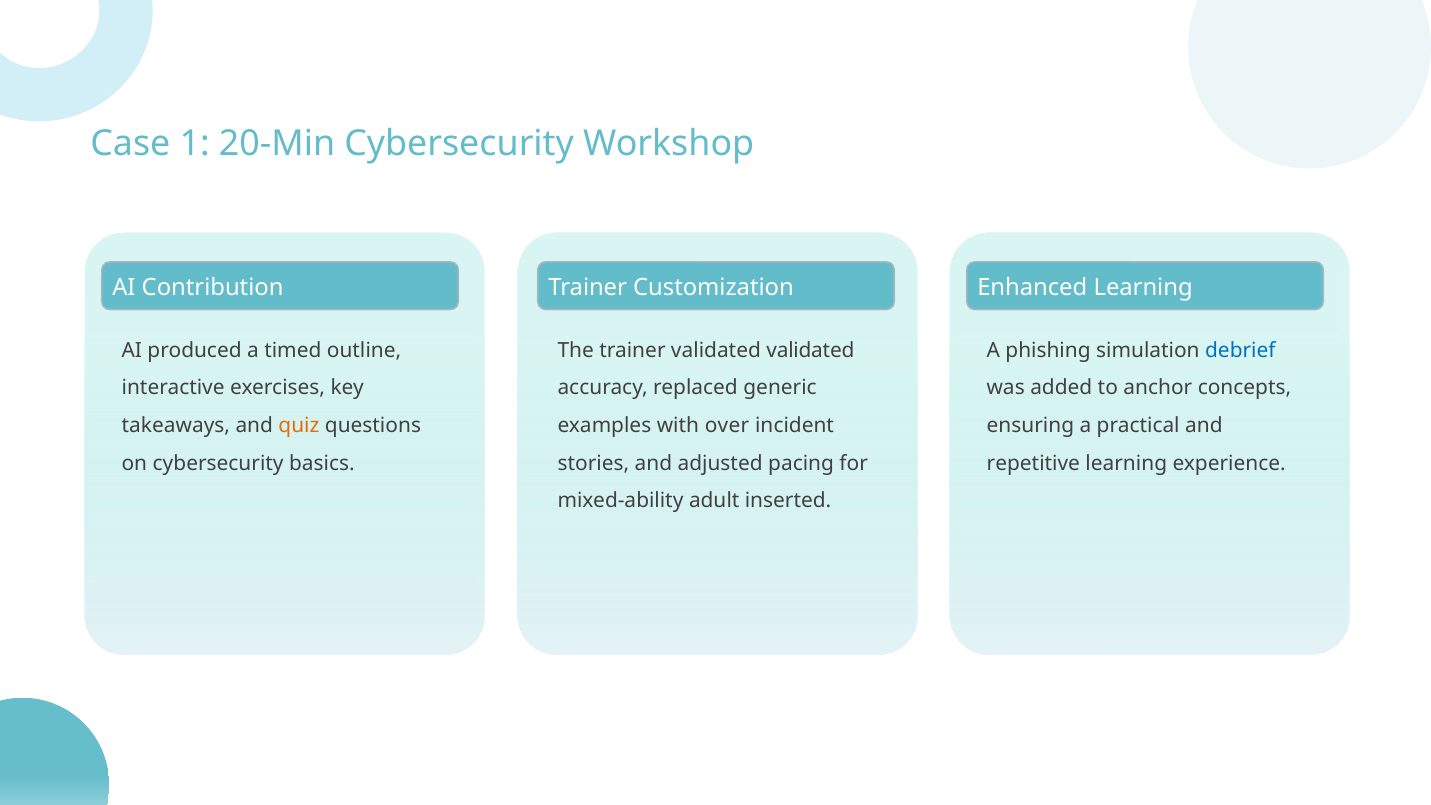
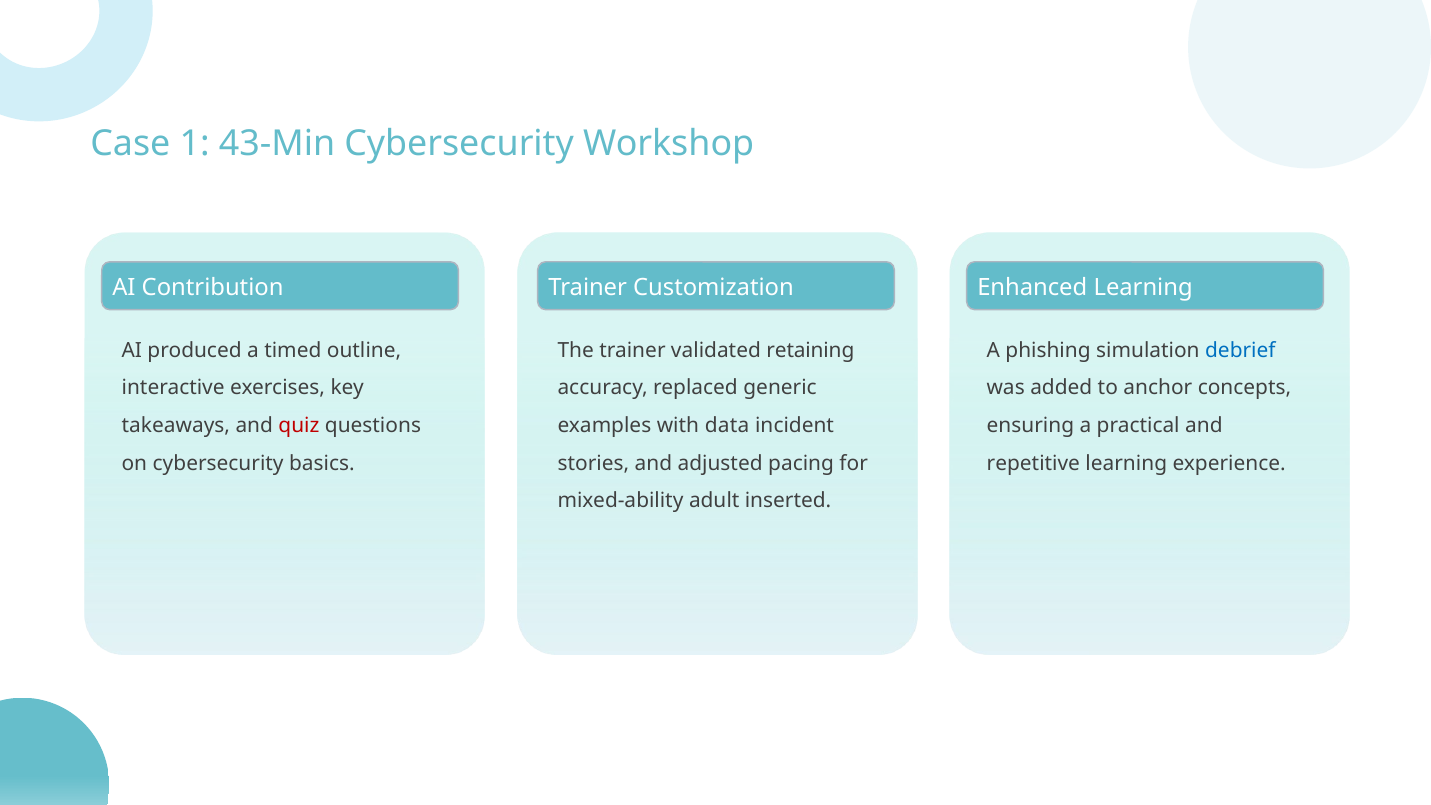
20-Min: 20-Min -> 43-Min (277, 144)
validated validated: validated -> retaining (810, 350)
quiz colour: orange -> red (299, 426)
over: over -> data (727, 426)
